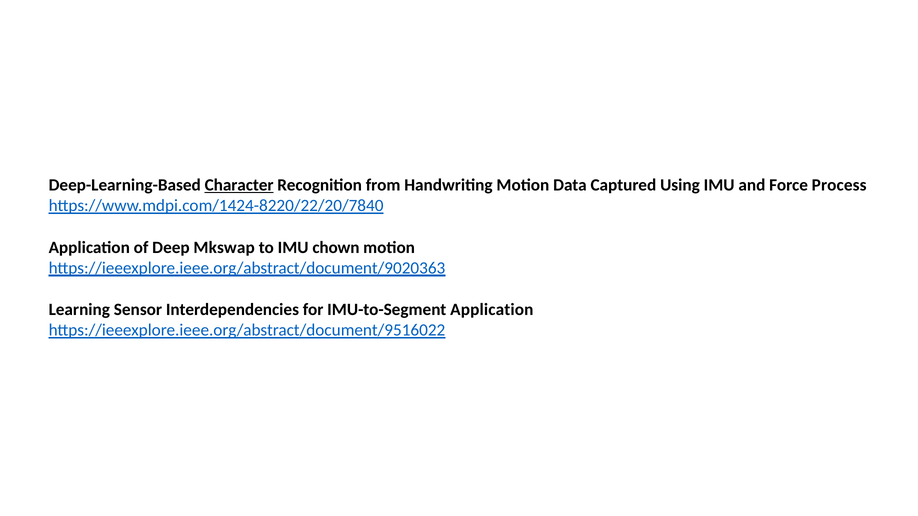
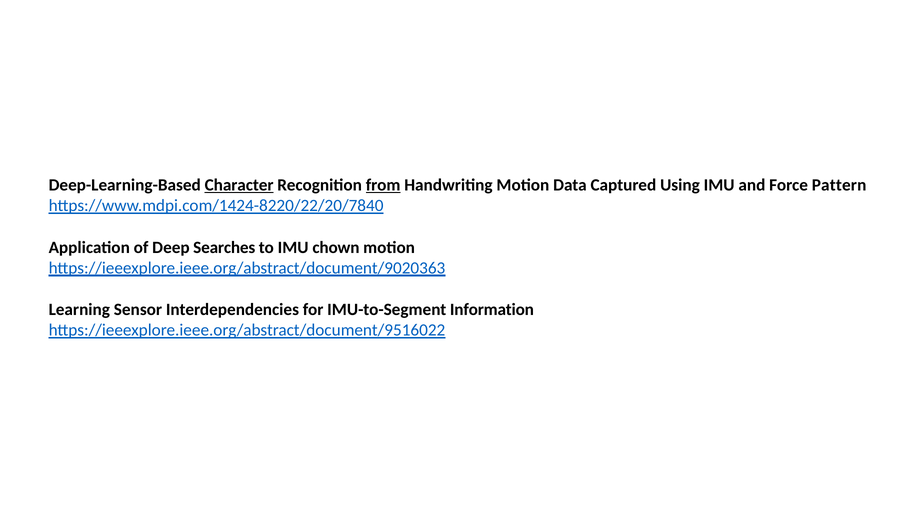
from underline: none -> present (383, 185)
Process: Process -> Pattern (839, 185)
Mkswap: Mkswap -> Searches (224, 248)
IMU-to-Segment Application: Application -> Information (492, 310)
